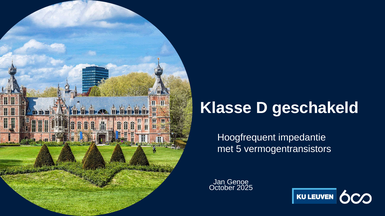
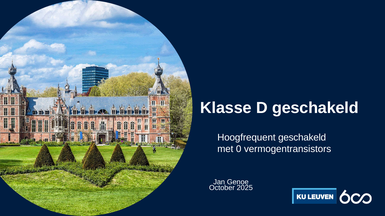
Hoogfrequent impedantie: impedantie -> geschakeld (302, 138)
5: 5 -> 0 (239, 149)
